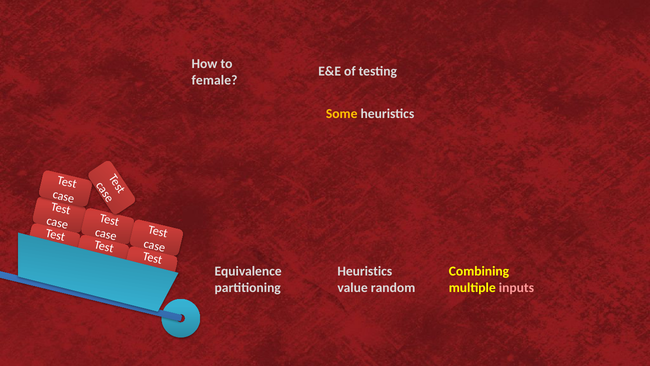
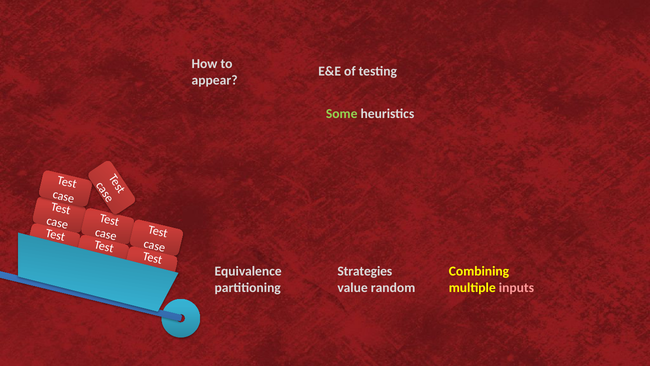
female: female -> appear (215, 80)
Some colour: yellow -> light green (342, 114)
Heuristics: Heuristics -> Strategies (365, 271)
